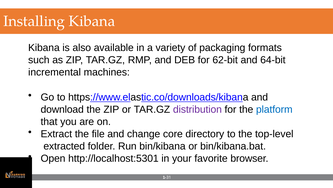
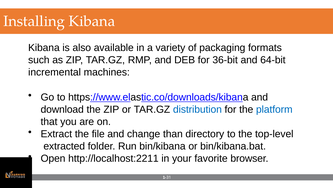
62-bit: 62-bit -> 36-bit (225, 60)
distribution colour: purple -> blue (197, 109)
core: core -> than (173, 133)
http://localhost:5301: http://localhost:5301 -> http://localhost:2211 (113, 158)
